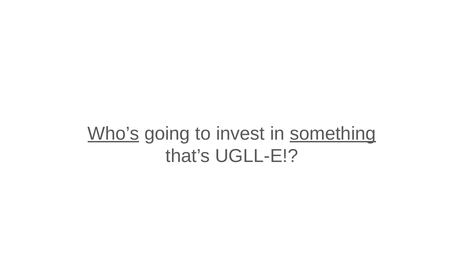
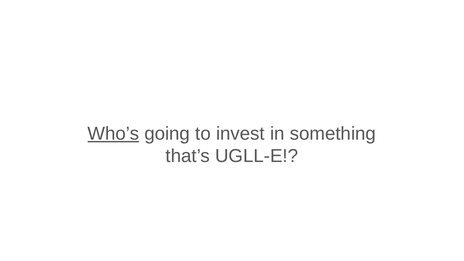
something underline: present -> none (333, 134)
